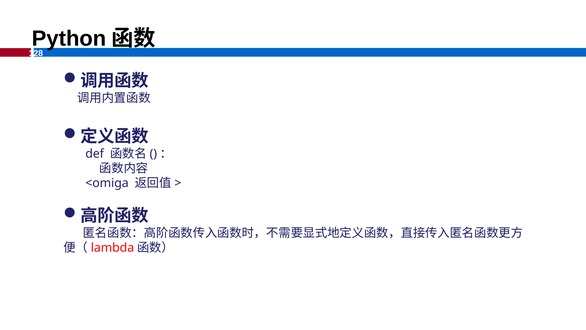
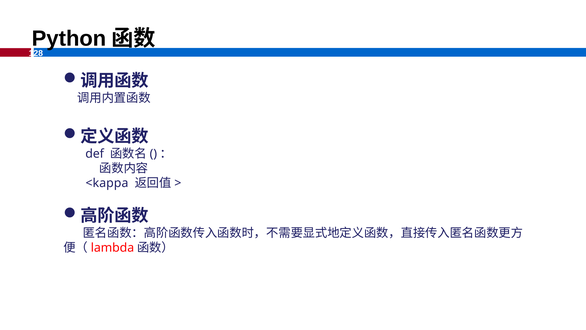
<omiga: <omiga -> <kappa (107, 183)
